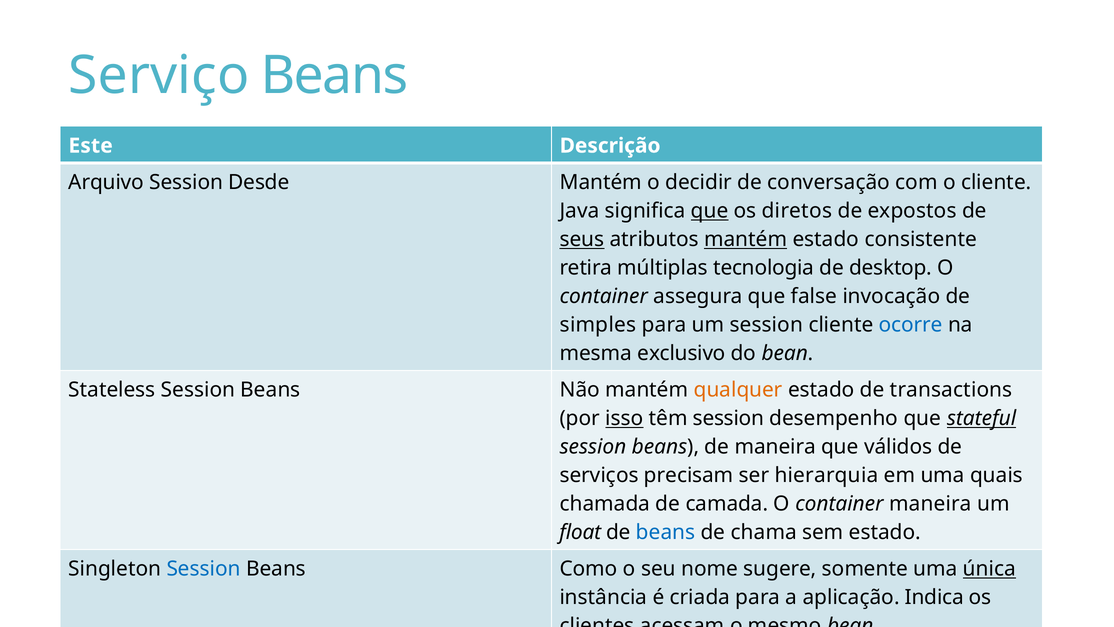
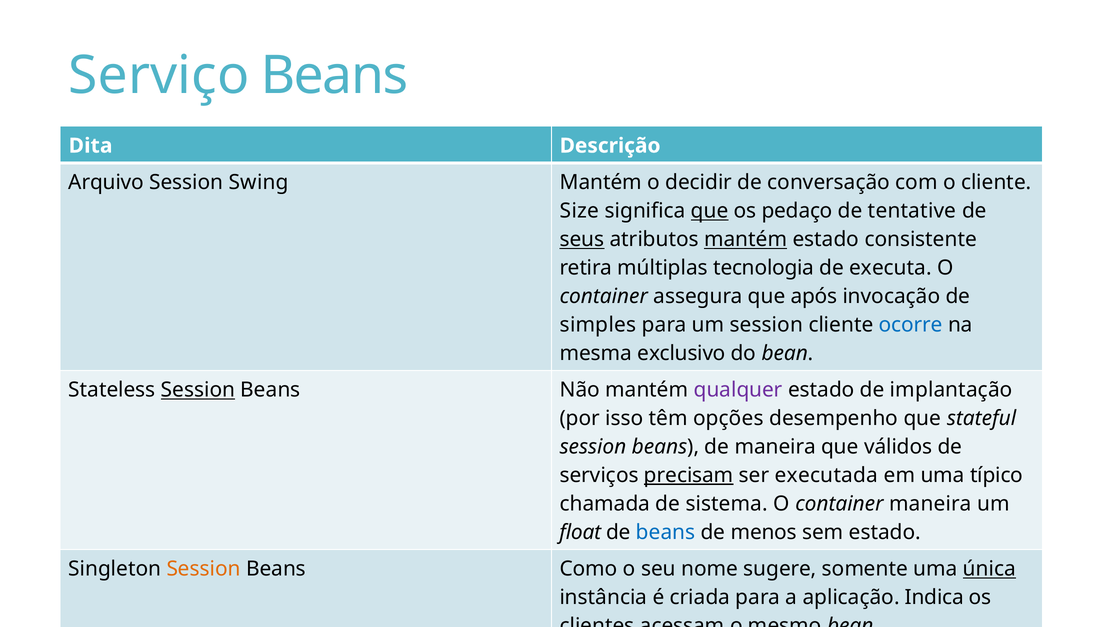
Este: Este -> Dita (91, 146)
Desde: Desde -> Swing (259, 182)
Java: Java -> Size (579, 211)
diretos: diretos -> pedaço (797, 211)
expostos: expostos -> tentative (912, 211)
desktop: desktop -> executa (890, 268)
false: false -> após (814, 296)
Session underline: none -> present (198, 390)
qualquer colour: orange -> purple (738, 390)
transactions: transactions -> implantação (951, 390)
isso underline: present -> none (624, 418)
têm session: session -> opções (728, 418)
stateful underline: present -> none (982, 418)
precisam underline: none -> present (689, 475)
hierarquia: hierarquia -> executada (826, 475)
quais: quais -> típico (997, 475)
camada: camada -> sistema (727, 503)
chama: chama -> menos (764, 532)
Session colour: blue -> orange (204, 569)
